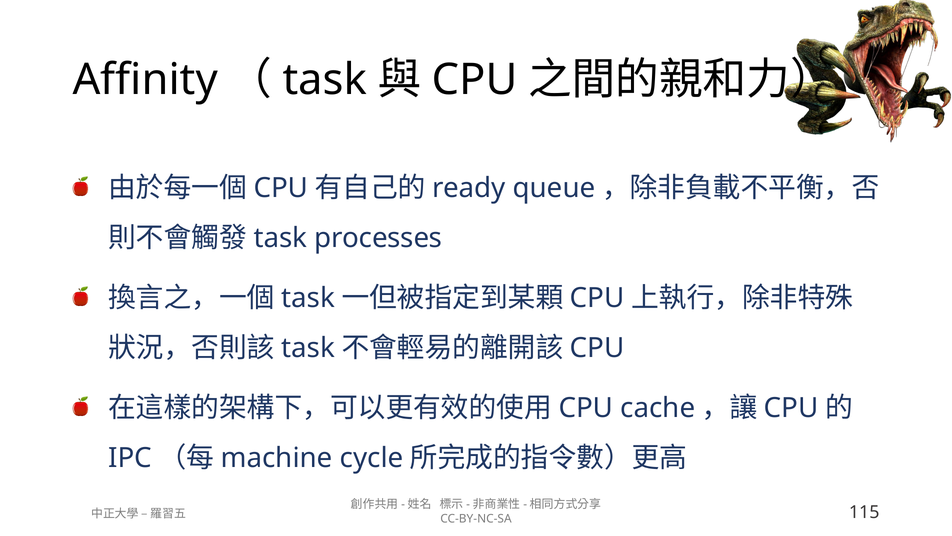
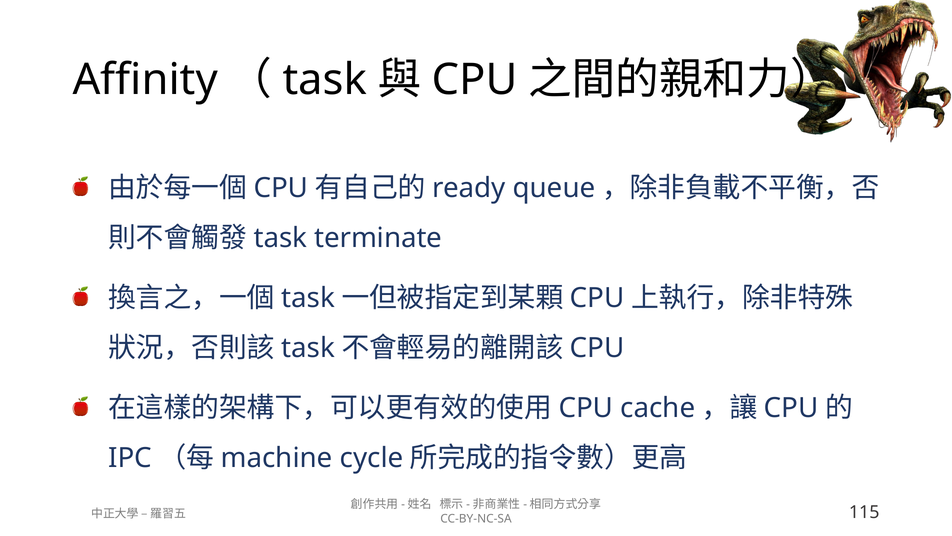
processes: processes -> terminate (378, 238)
